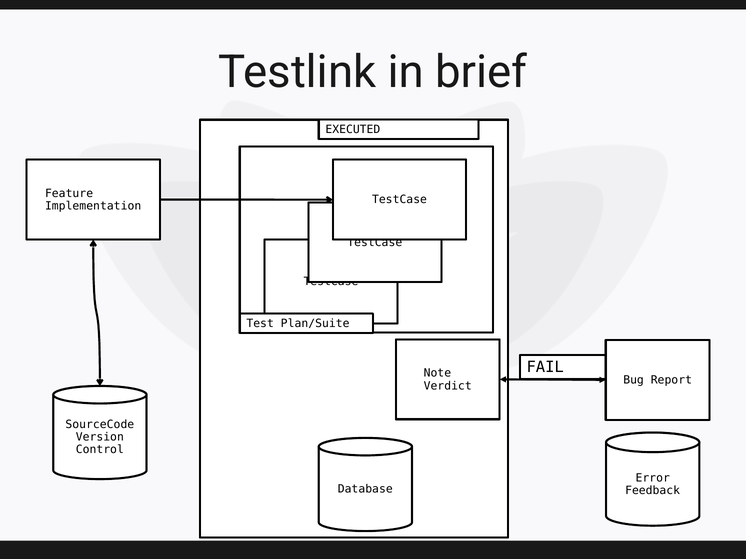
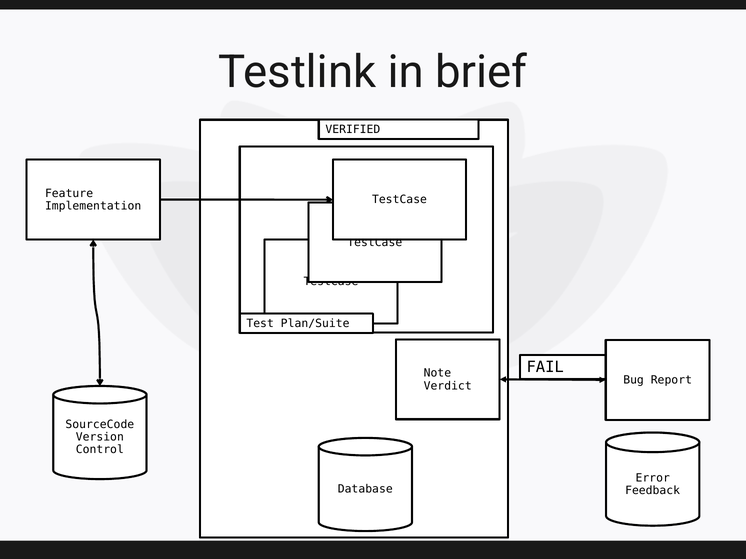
EXECUTED: EXECUTED -> VERIFIED (353, 129)
